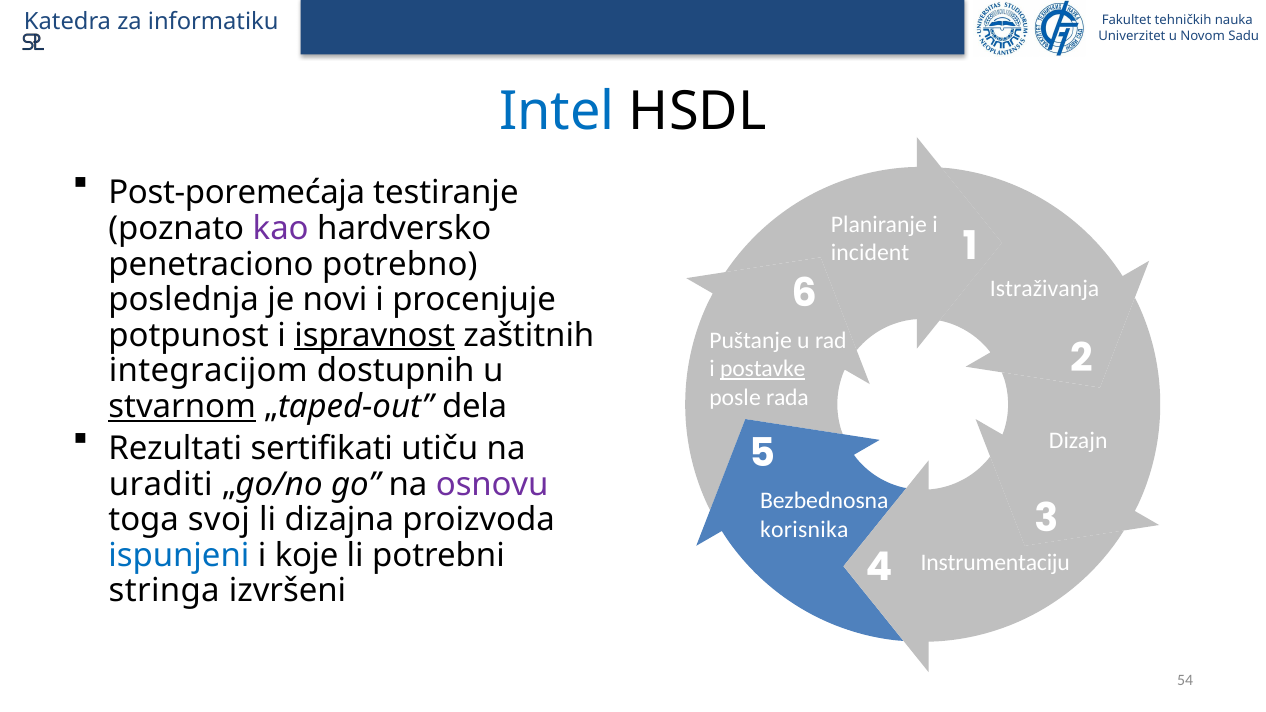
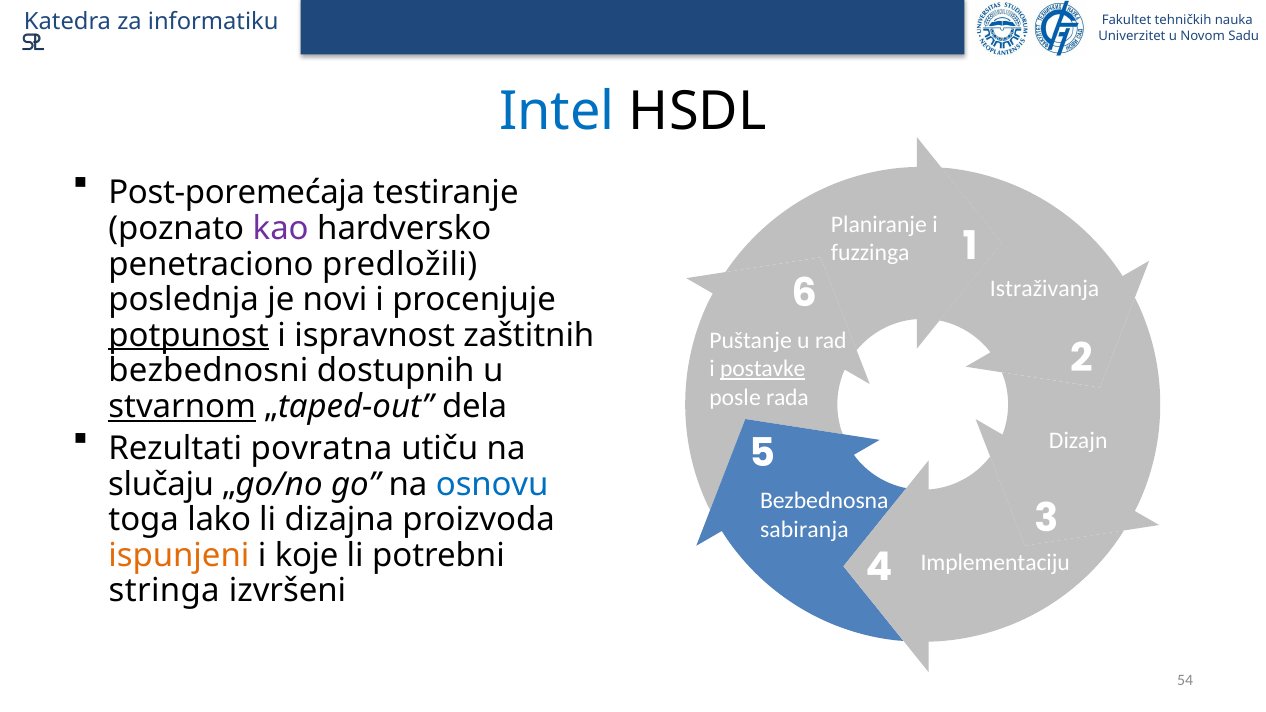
incident: incident -> fuzzinga (870, 253)
potrebno: potrebno -> predložili (400, 264)
potpunost underline: none -> present (189, 335)
ispravnost underline: present -> none (375, 335)
integracijom: integracijom -> bezbednosni (208, 371)
sertifikati: sertifikati -> povratna (322, 449)
uraditi: uraditi -> slučaju (161, 484)
osnovu colour: purple -> blue (492, 484)
svoj: svoj -> lako (219, 520)
korisnika: korisnika -> sabiranja (804, 529)
ispunjeni colour: blue -> orange (179, 556)
Instrumentaciju: Instrumentaciju -> Implementaciju (995, 563)
